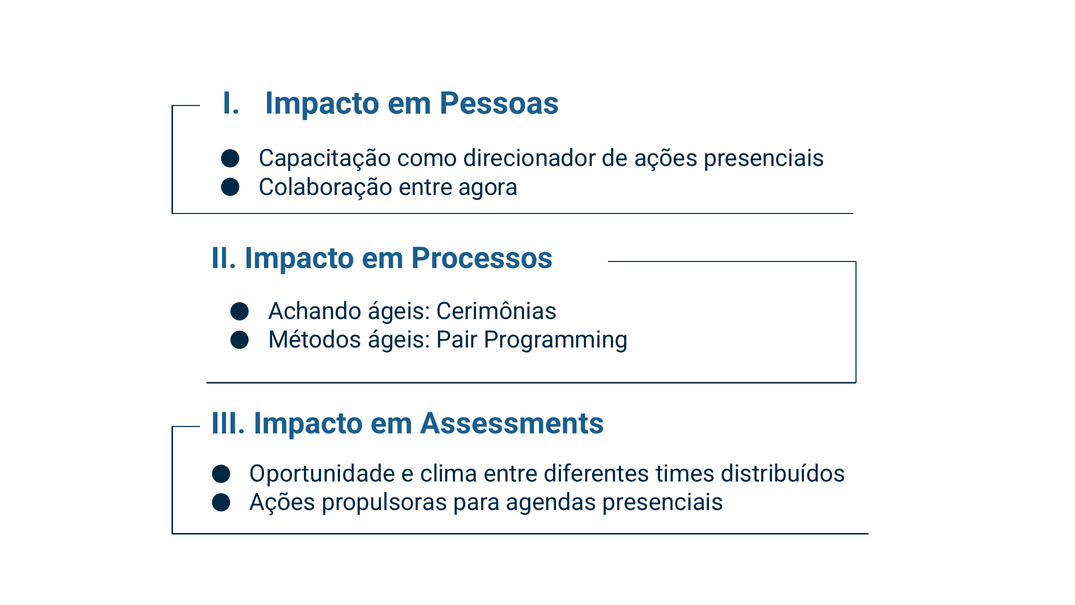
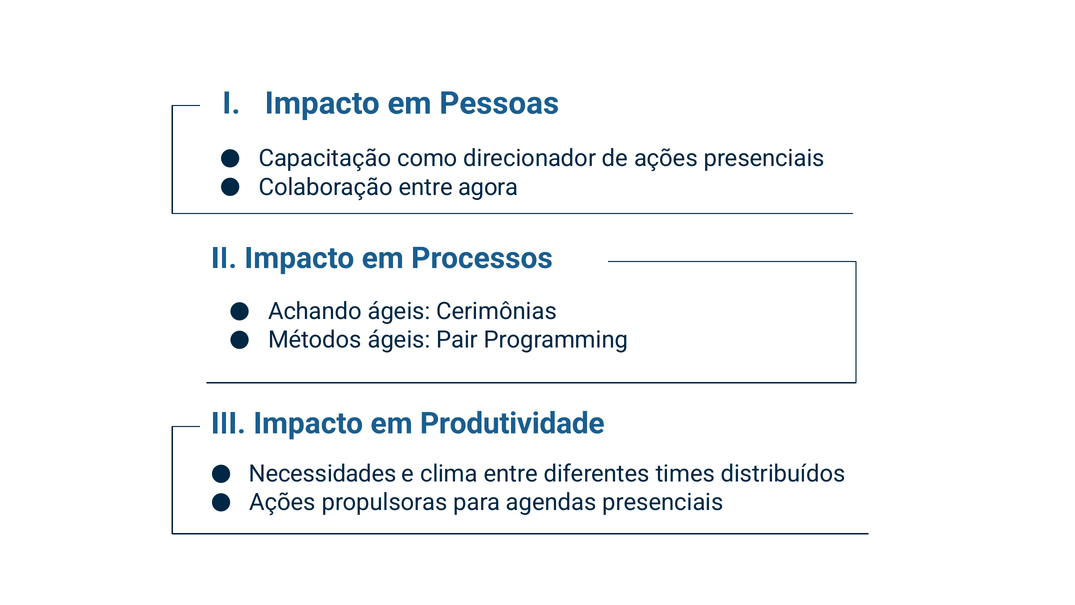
Assessments: Assessments -> Produtividade (512, 423)
Oportunidade: Oportunidade -> Necessidades (323, 473)
